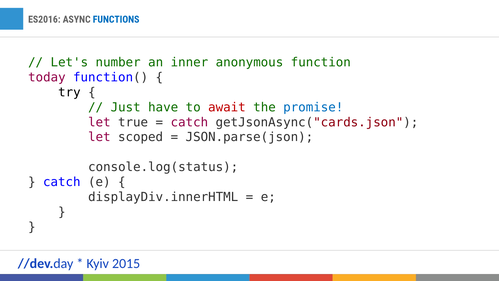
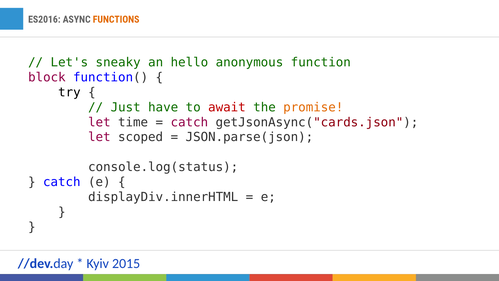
FUNCTIONS colour: blue -> orange (116, 19)
number: number -> sneaky (118, 62)
inner: inner -> hello (189, 62)
today: today -> block (47, 77)
promise colour: blue -> orange (313, 107)
true: true -> time (133, 122)
